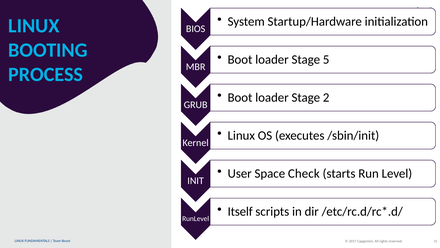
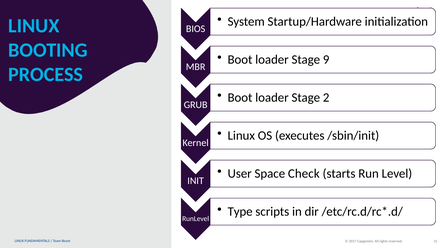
5: 5 -> 9 (326, 59)
Itself: Itself -> Type (240, 211)
